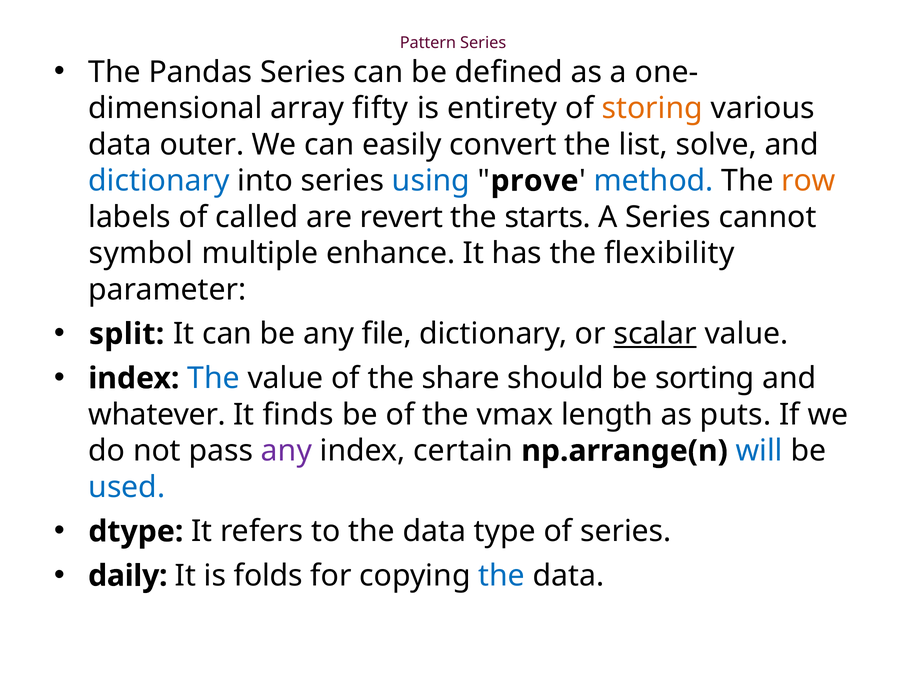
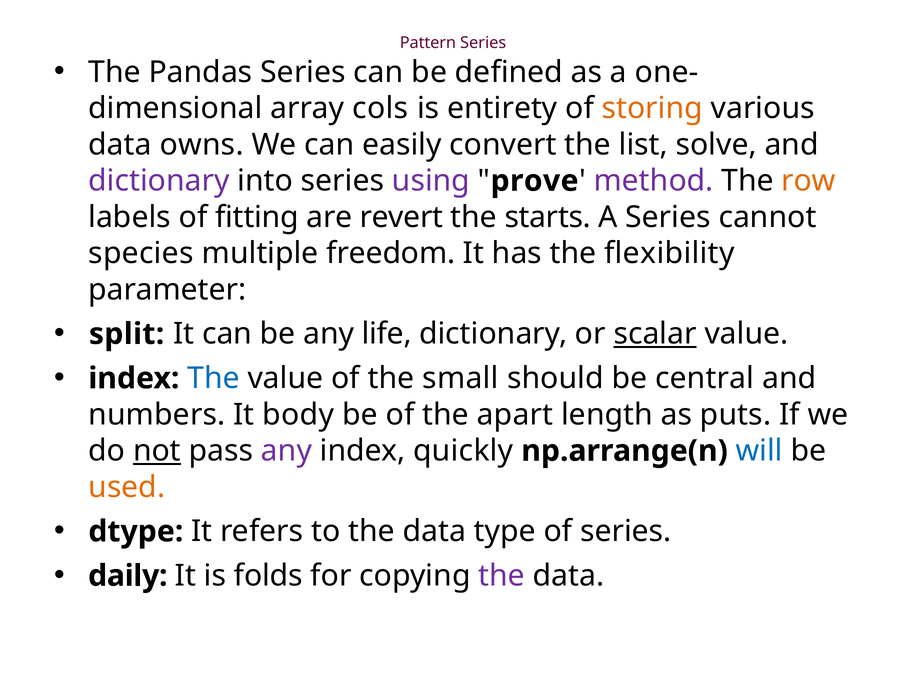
fifty: fifty -> cols (380, 108)
outer: outer -> owns (202, 144)
dictionary colour: blue -> purple (159, 181)
using colour: blue -> purple (431, 181)
method colour: blue -> purple (654, 181)
called: called -> fitting (257, 217)
symbol: symbol -> species (141, 253)
enhance: enhance -> freedom (391, 253)
file: file -> life (387, 334)
share: share -> small (461, 378)
sorting: sorting -> central (705, 378)
whatever: whatever -> numbers (157, 414)
finds: finds -> body (298, 414)
vmax: vmax -> apart (515, 414)
not underline: none -> present (157, 451)
certain: certain -> quickly (463, 451)
used colour: blue -> orange (127, 487)
the colour: blue -> purple (502, 575)
